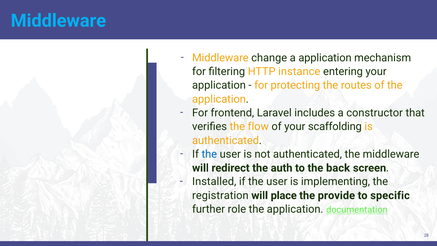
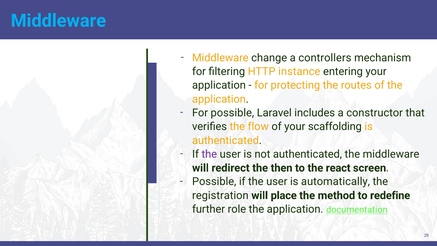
a application: application -> controllers (325, 58)
For frontend: frontend -> possible (232, 113)
the colour: blue -> purple (209, 154)
auth: auth -> then (282, 168)
back: back -> react (338, 168)
Installed: Installed -> Possible (214, 182)
implementing: implementing -> automatically (335, 182)
provide: provide -> method (336, 195)
specific: specific -> redefine (390, 195)
